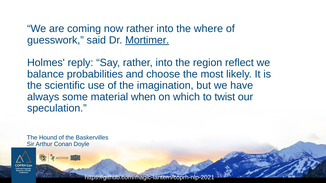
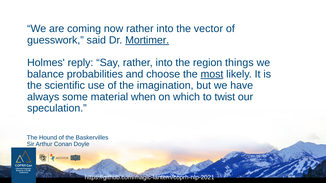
where: where -> vector (208, 29)
reflect: reflect -> things (239, 63)
most underline: none -> present (212, 74)
